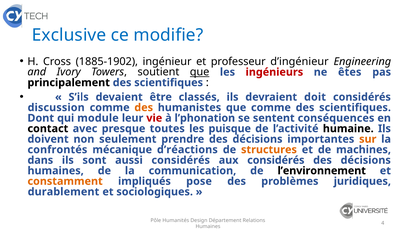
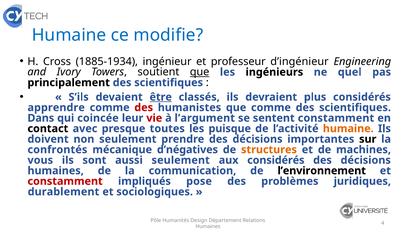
Exclusive: Exclusive -> Humaine (69, 35)
1885-1902: 1885-1902 -> 1885-1934 (107, 62)
ingénieurs colour: red -> black (274, 72)
êtes: êtes -> quel (350, 72)
être underline: none -> present (161, 97)
doit: doit -> plus (315, 97)
discussion: discussion -> apprendre (56, 108)
des colour: orange -> red (144, 108)
Dont: Dont -> Dans (41, 118)
module: module -> coincée (98, 118)
l’phonation: l’phonation -> l’argument (205, 118)
sentent conséquences: conséquences -> constamment (336, 118)
humaine colour: black -> orange (348, 129)
sur colour: orange -> black (368, 139)
d’réactions: d’réactions -> d’négatives (187, 150)
dans: dans -> vous (40, 160)
aussi considérés: considérés -> seulement (181, 160)
constamment colour: orange -> red (65, 181)
